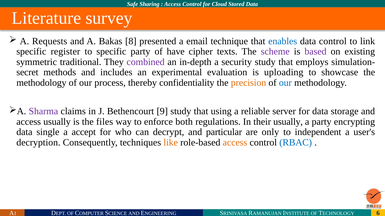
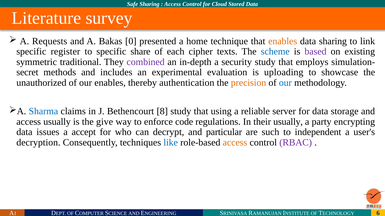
8: 8 -> 0 (131, 41)
email: email -> home (197, 41)
enables colour: blue -> orange (283, 41)
data control: control -> sharing (333, 41)
specific party: party -> share (140, 52)
have: have -> each (176, 52)
scheme colour: purple -> blue (275, 52)
methodology: methodology -> unauthorized (41, 83)
our process: process -> enables (110, 83)
confidentiality: confidentiality -> authentication (187, 83)
Sharma colour: purple -> blue (43, 112)
9: 9 -> 8 (162, 112)
files: files -> give (105, 122)
both: both -> code (184, 122)
single: single -> issues (48, 132)
only: only -> such (270, 132)
like colour: orange -> blue (171, 143)
RBAC colour: blue -> purple (296, 143)
